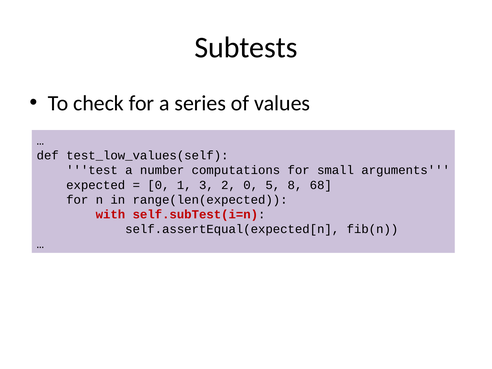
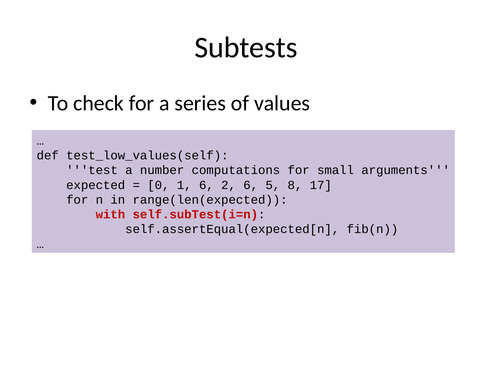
1 3: 3 -> 6 (206, 185)
2 0: 0 -> 6 (251, 185)
68: 68 -> 17 (321, 185)
